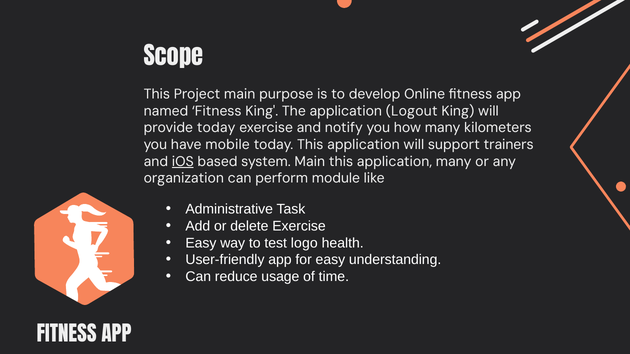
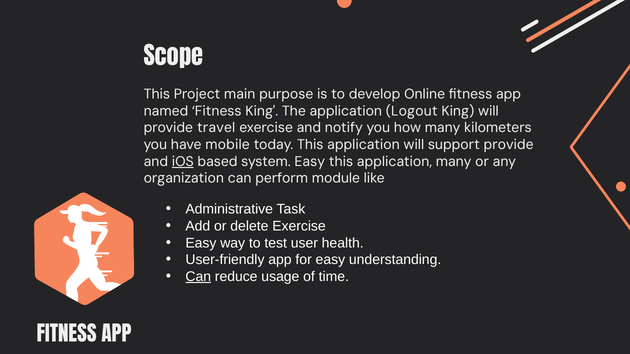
provide today: today -> travel (216, 128)
support trainers: trainers -> provide (509, 145)
system Main: Main -> Easy (310, 162)
logo: logo -> user (304, 243)
Can underline: none -> present (198, 277)
